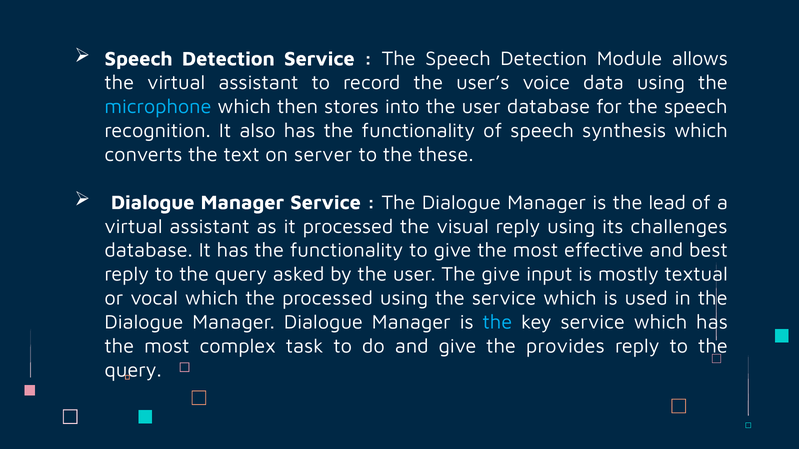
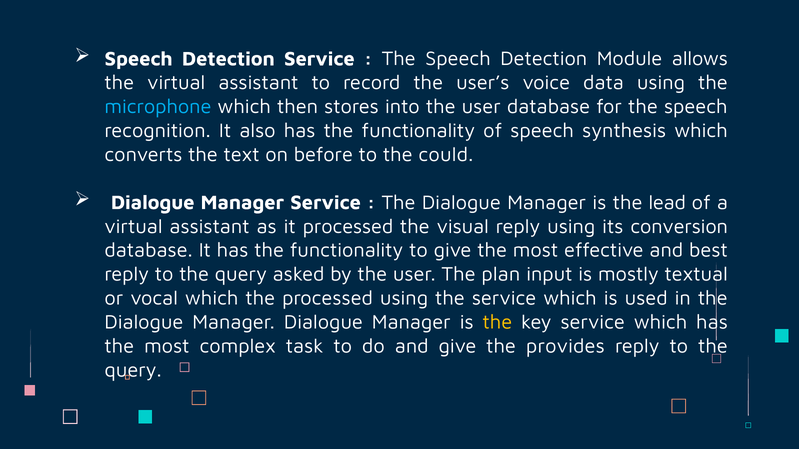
server: server -> before (323, 155)
these: these -> could (446, 155)
challenges: challenges -> conversion (679, 227)
The give: give -> plan (501, 275)
the colour: light blue -> yellow (497, 323)
